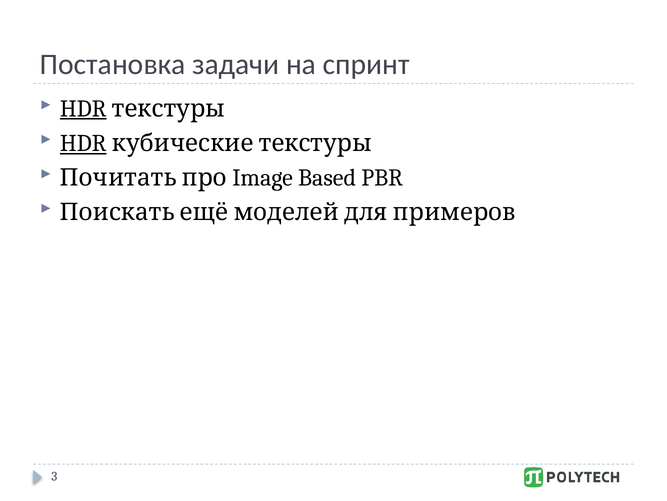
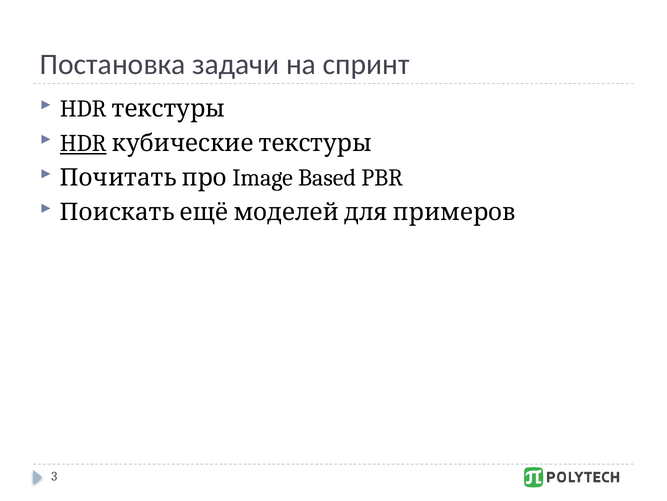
HDR underline: present -> none (83, 108)
